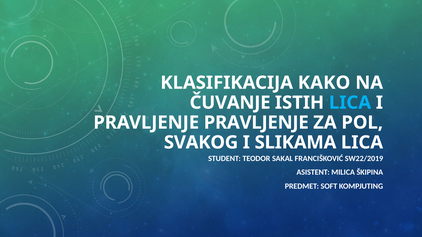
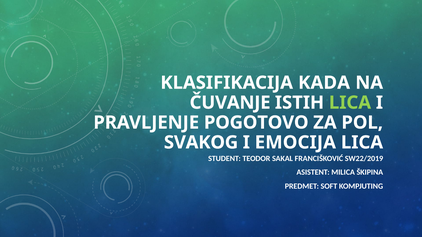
KAKO: KAKO -> KADA (324, 83)
LICA colour: light blue -> light green (350, 103)
PRAVLJENJE PRAVLJENJE: PRAVLJENJE -> POGOTOVO (256, 123)
SLIKAMA: SLIKAMA -> EMOCIJA (295, 143)
